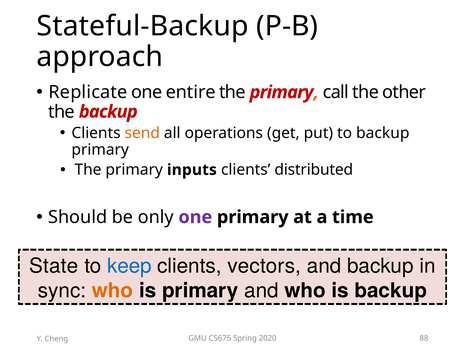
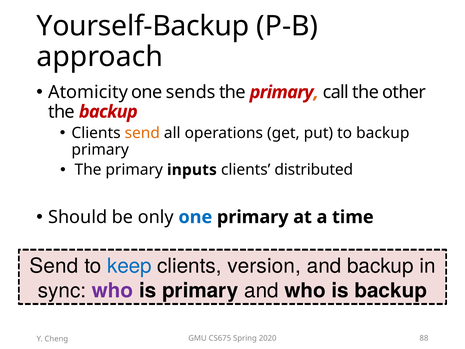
Stateful-Backup: Stateful-Backup -> Yourself-Backup (143, 26)
Replicate: Replicate -> Atomicity (88, 92)
entire: entire -> sends (191, 92)
one colour: purple -> blue (195, 217)
State: State -> Send (54, 266)
vectors: vectors -> version (264, 266)
who colour: orange -> purple (113, 291)
